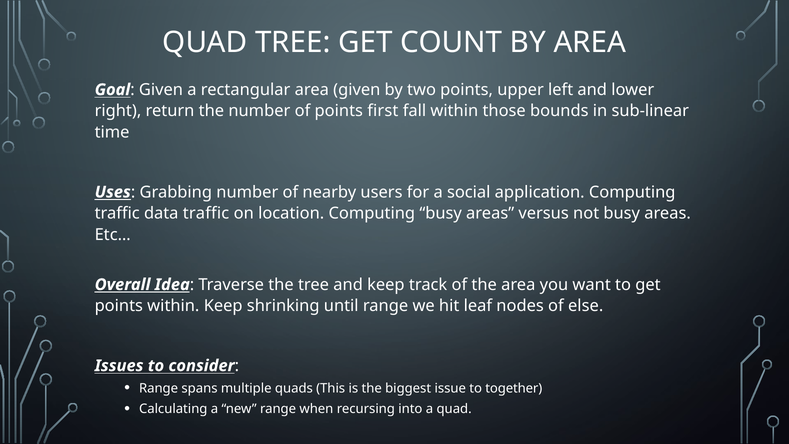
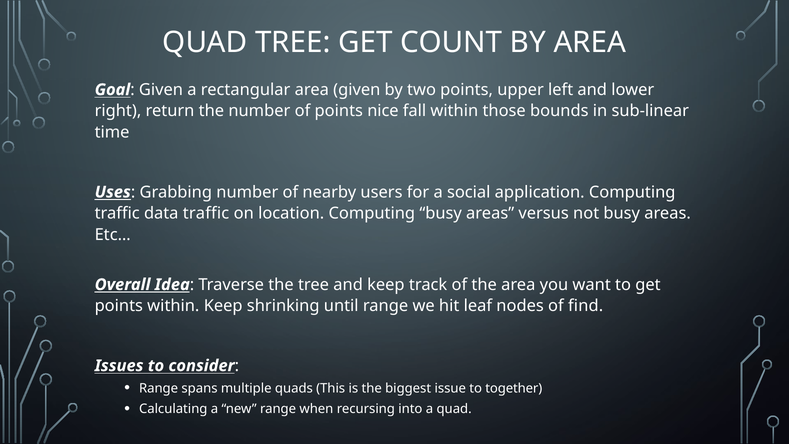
first: first -> nice (383, 111)
else: else -> find (586, 306)
